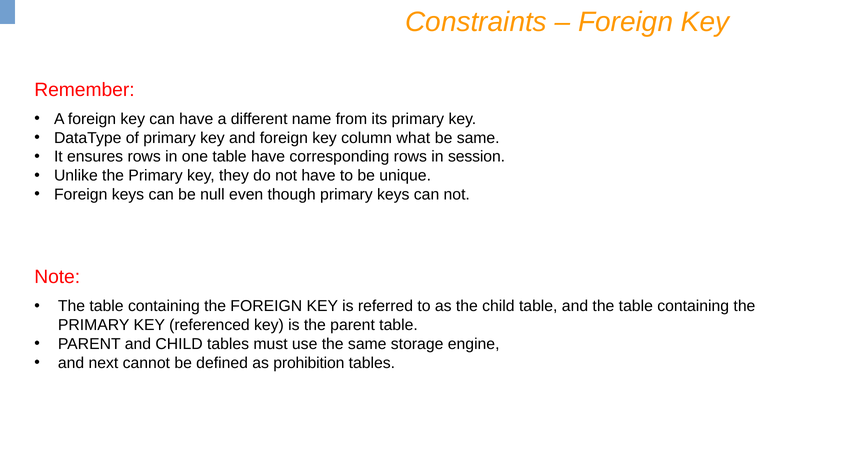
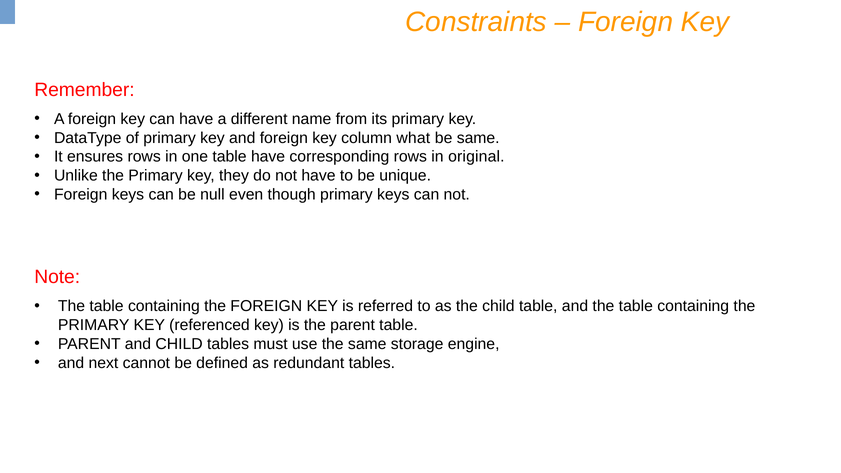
session: session -> original (476, 157)
prohibition: prohibition -> redundant (309, 363)
